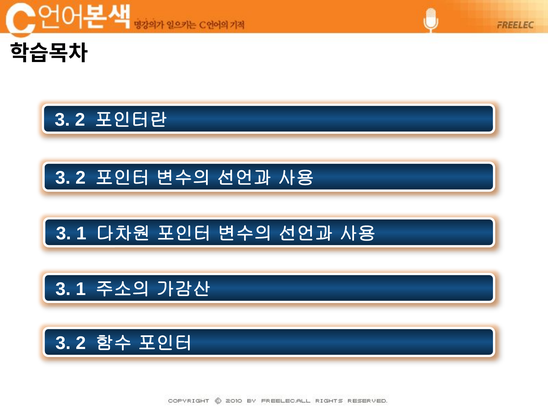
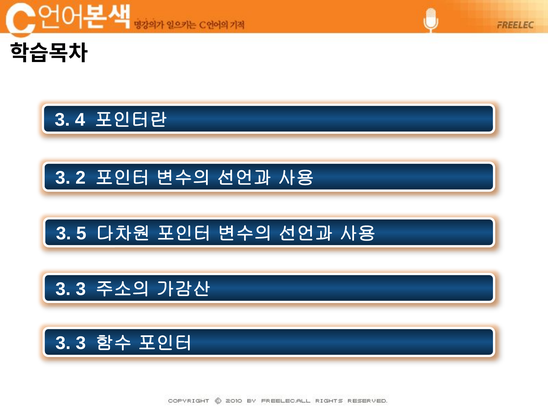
2: 2 -> 4 (80, 120)
1: 1 -> 5 (81, 234)
1: 1 -> 3 (81, 289)
2: 2 -> 3 (81, 343)
